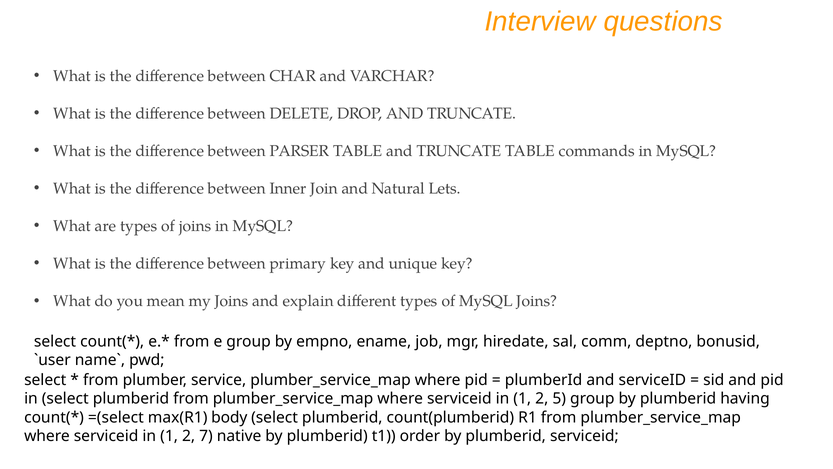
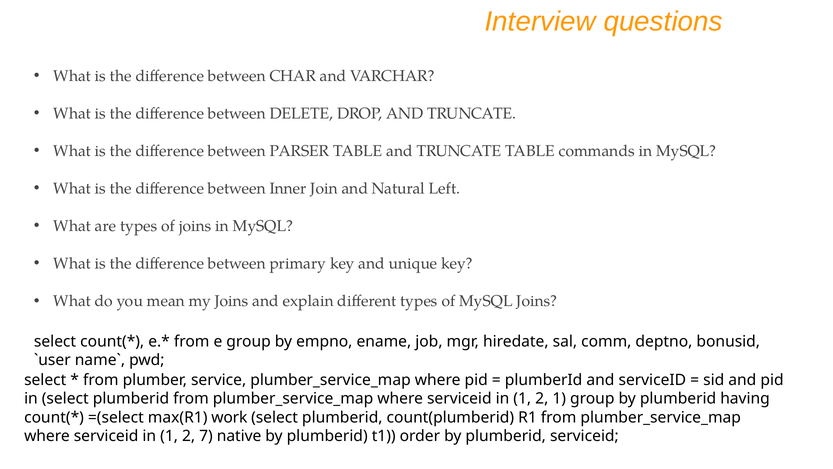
Lets: Lets -> Left (445, 188)
2 5: 5 -> 1 (559, 398)
body: body -> work (229, 417)
